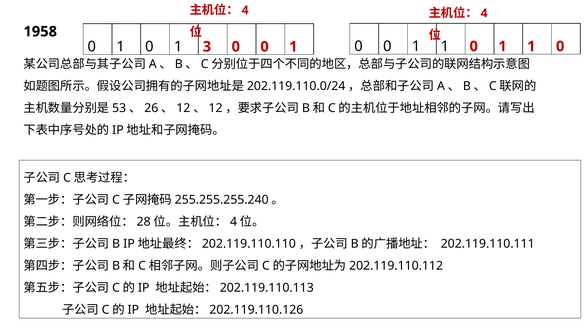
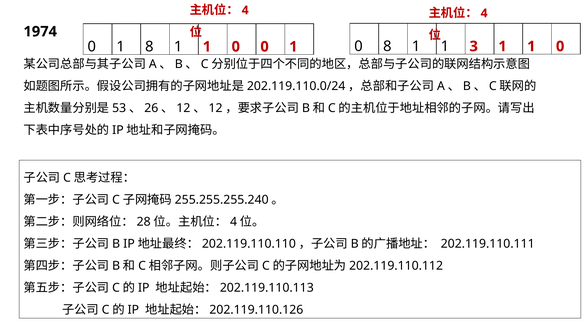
1958: 1958 -> 1974 (40, 32)
0: 0 -> 8 (387, 46)
0: 0 -> 3 (474, 46)
0 1 0: 0 -> 8 (149, 47)
3: 3 -> 1 (207, 47)
